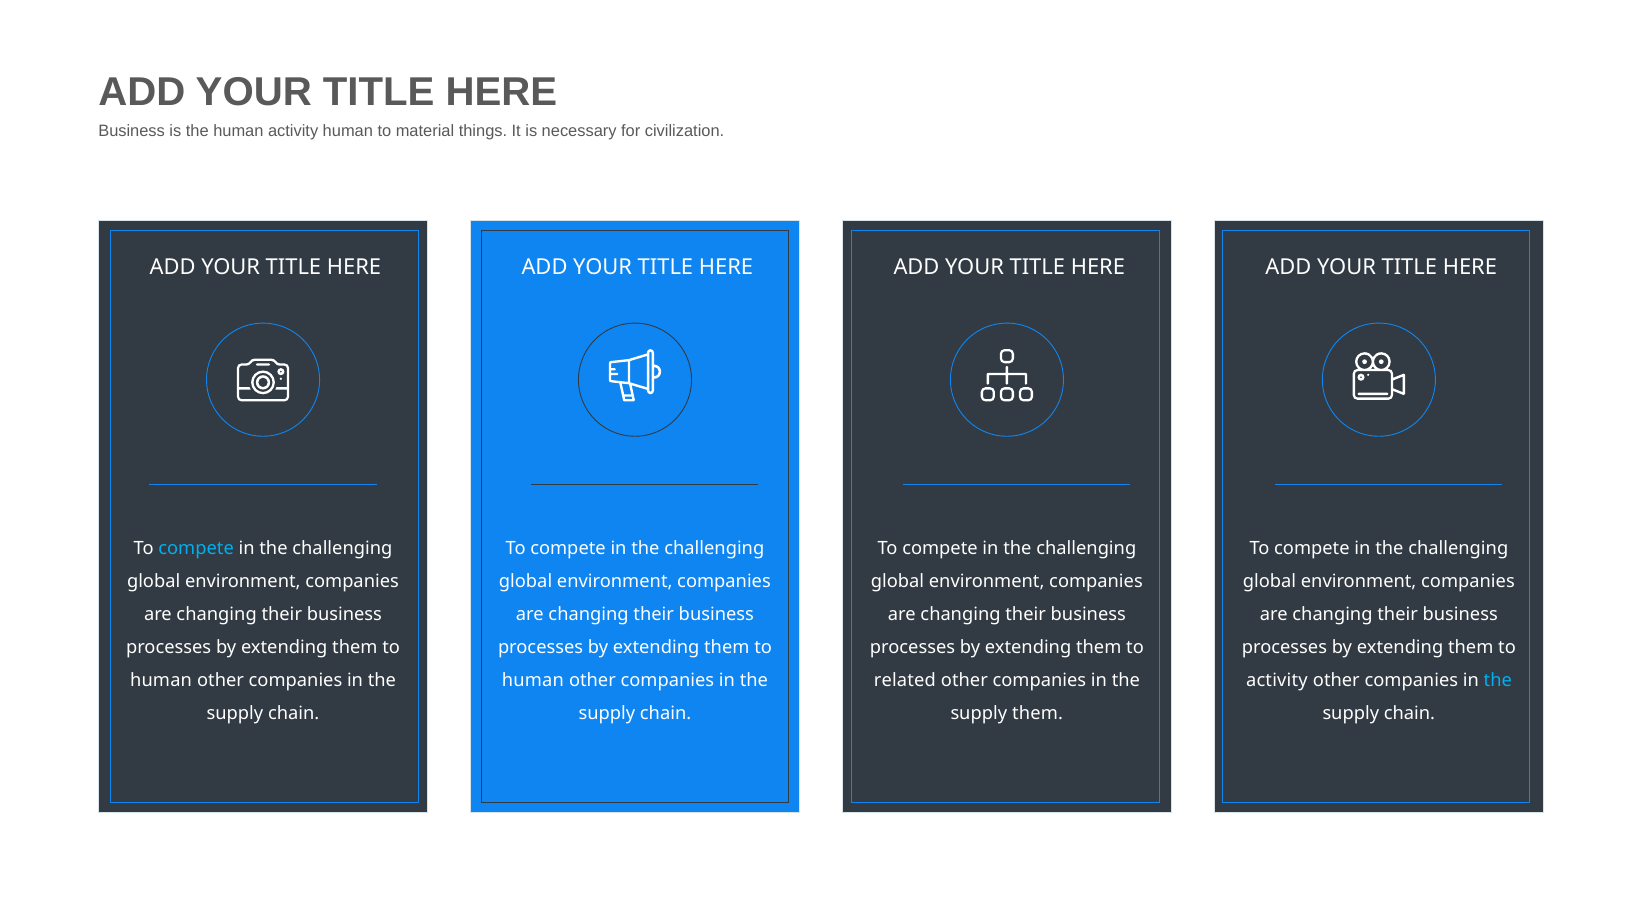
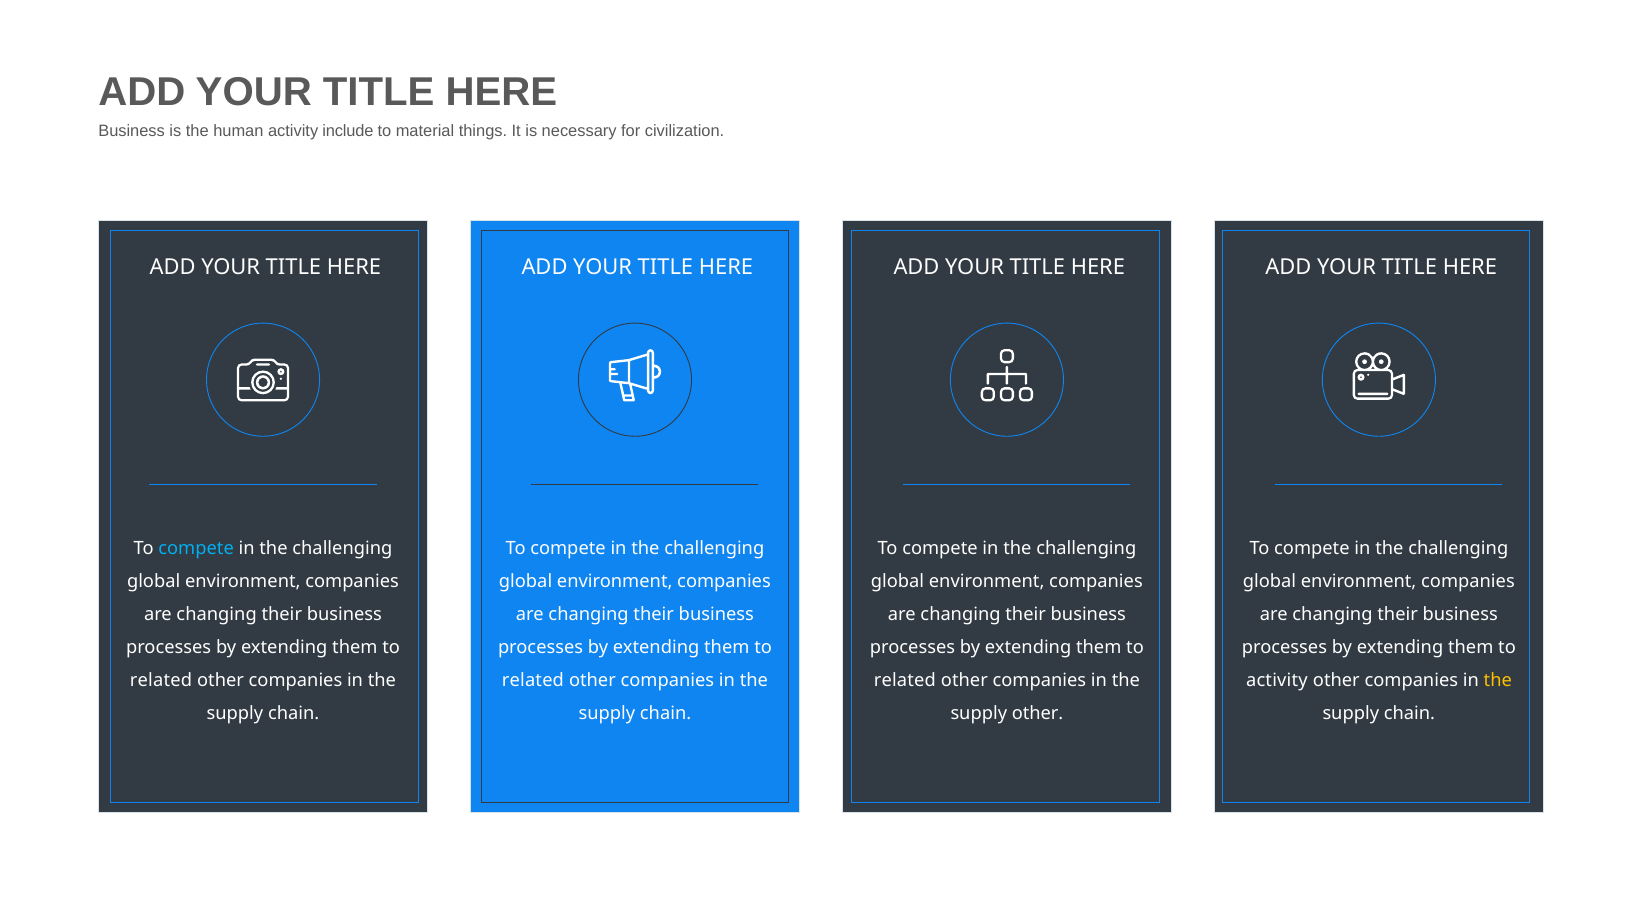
activity human: human -> include (348, 131)
human: human -> related (161, 680)
human: human -> related (533, 680)
the colour: light blue -> yellow (1498, 680)
supply them: them -> other (1038, 713)
